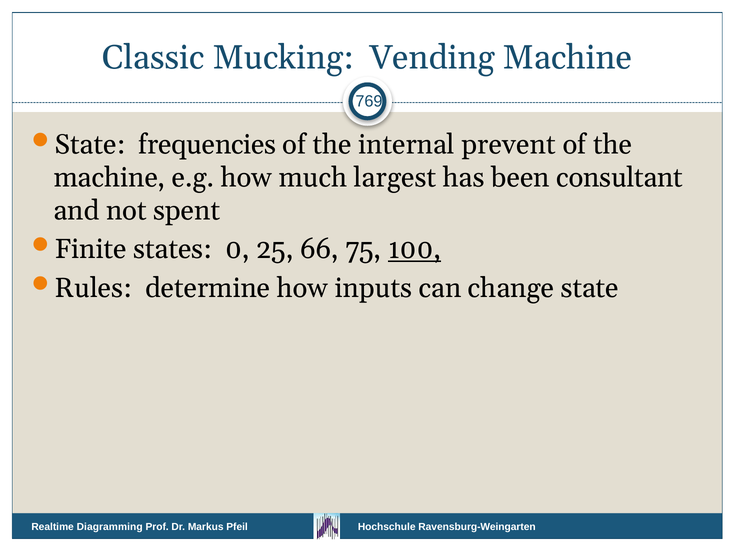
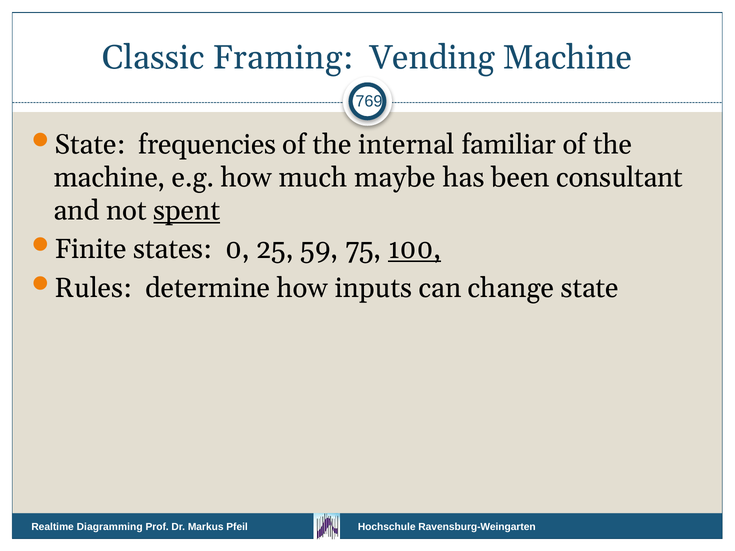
Mucking: Mucking -> Framing (283, 58)
prevent: prevent -> familiar (509, 145)
largest: largest -> maybe (395, 178)
spent underline: none -> present (187, 211)
66: 66 -> 59 (319, 249)
